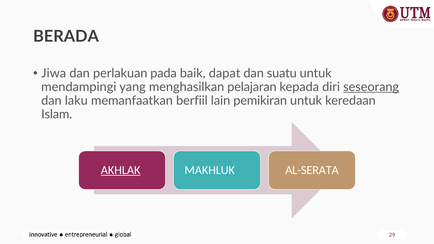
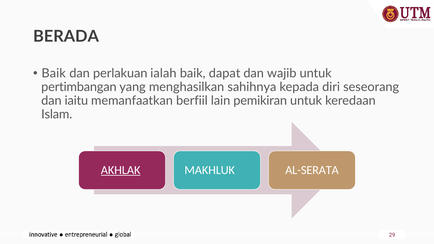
Jiwa: Jiwa -> Baik (54, 73)
pada: pada -> ialah (163, 73)
suatu: suatu -> wajib (282, 73)
mendampingi: mendampingi -> pertimbangan (79, 87)
pelajaran: pelajaran -> sahihnya (252, 87)
seseorang underline: present -> none (371, 87)
laku: laku -> iaitu (76, 101)
